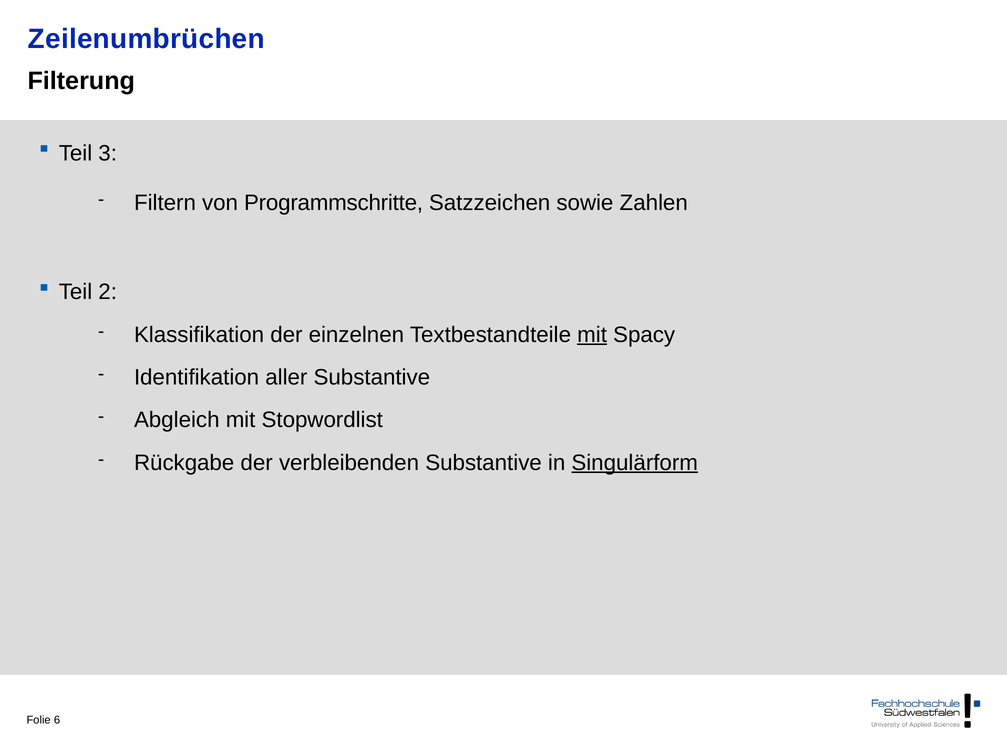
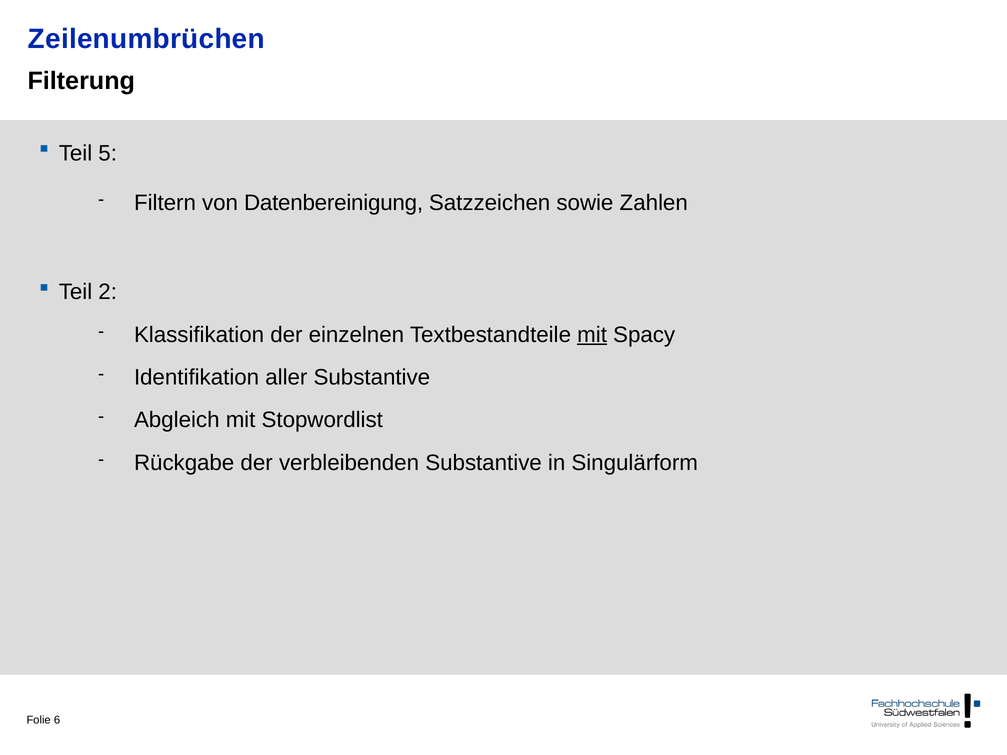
3: 3 -> 5 (108, 153)
Programmschritte: Programmschritte -> Datenbereinigung (334, 203)
Singulärform underline: present -> none (635, 463)
